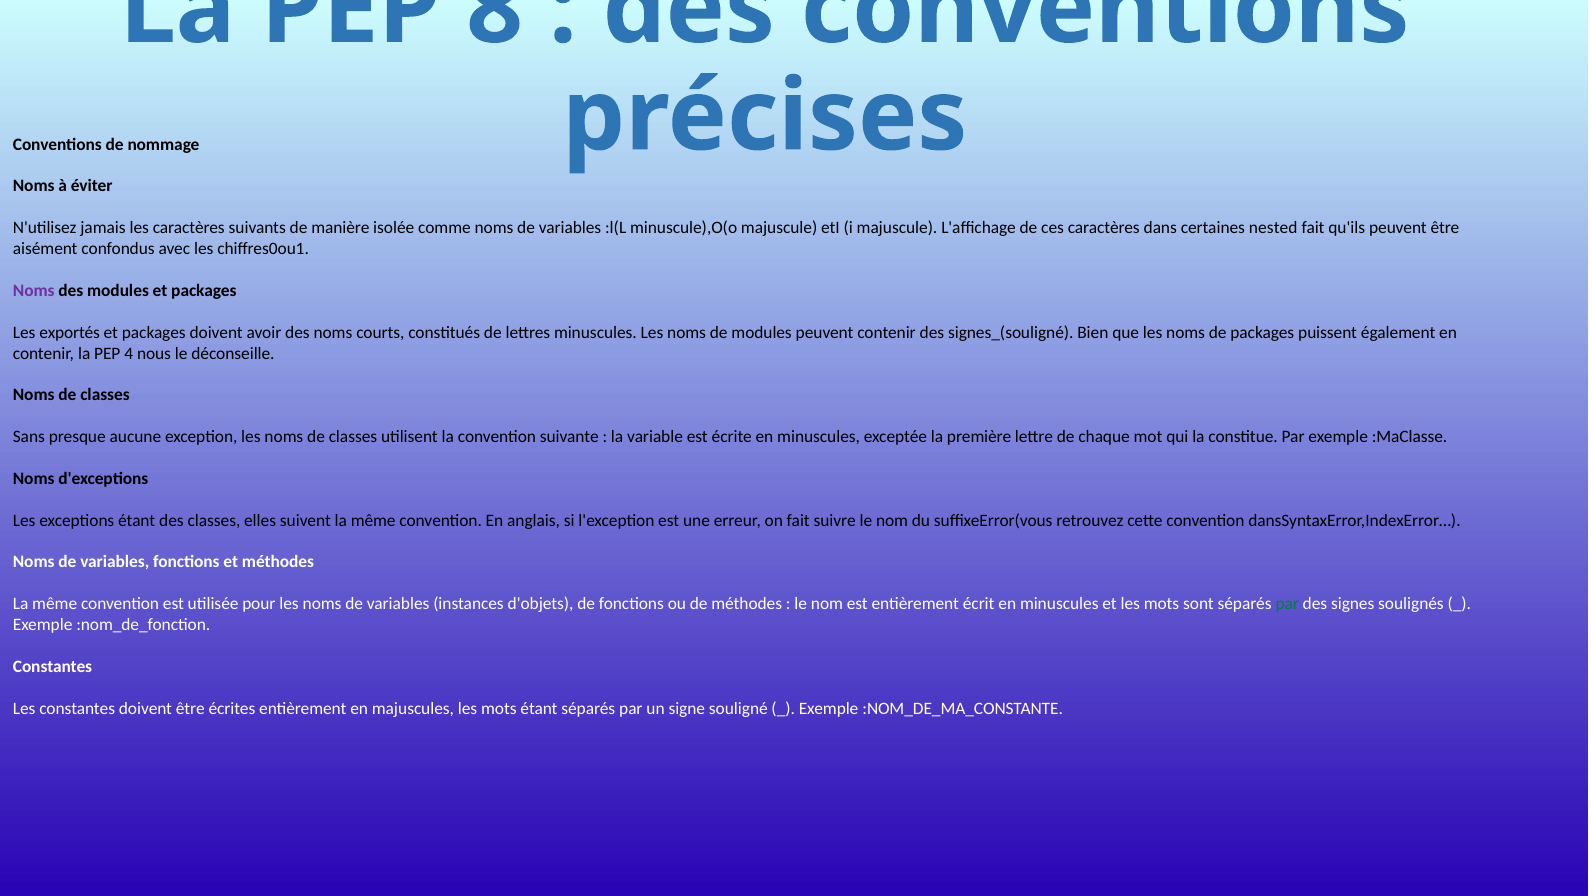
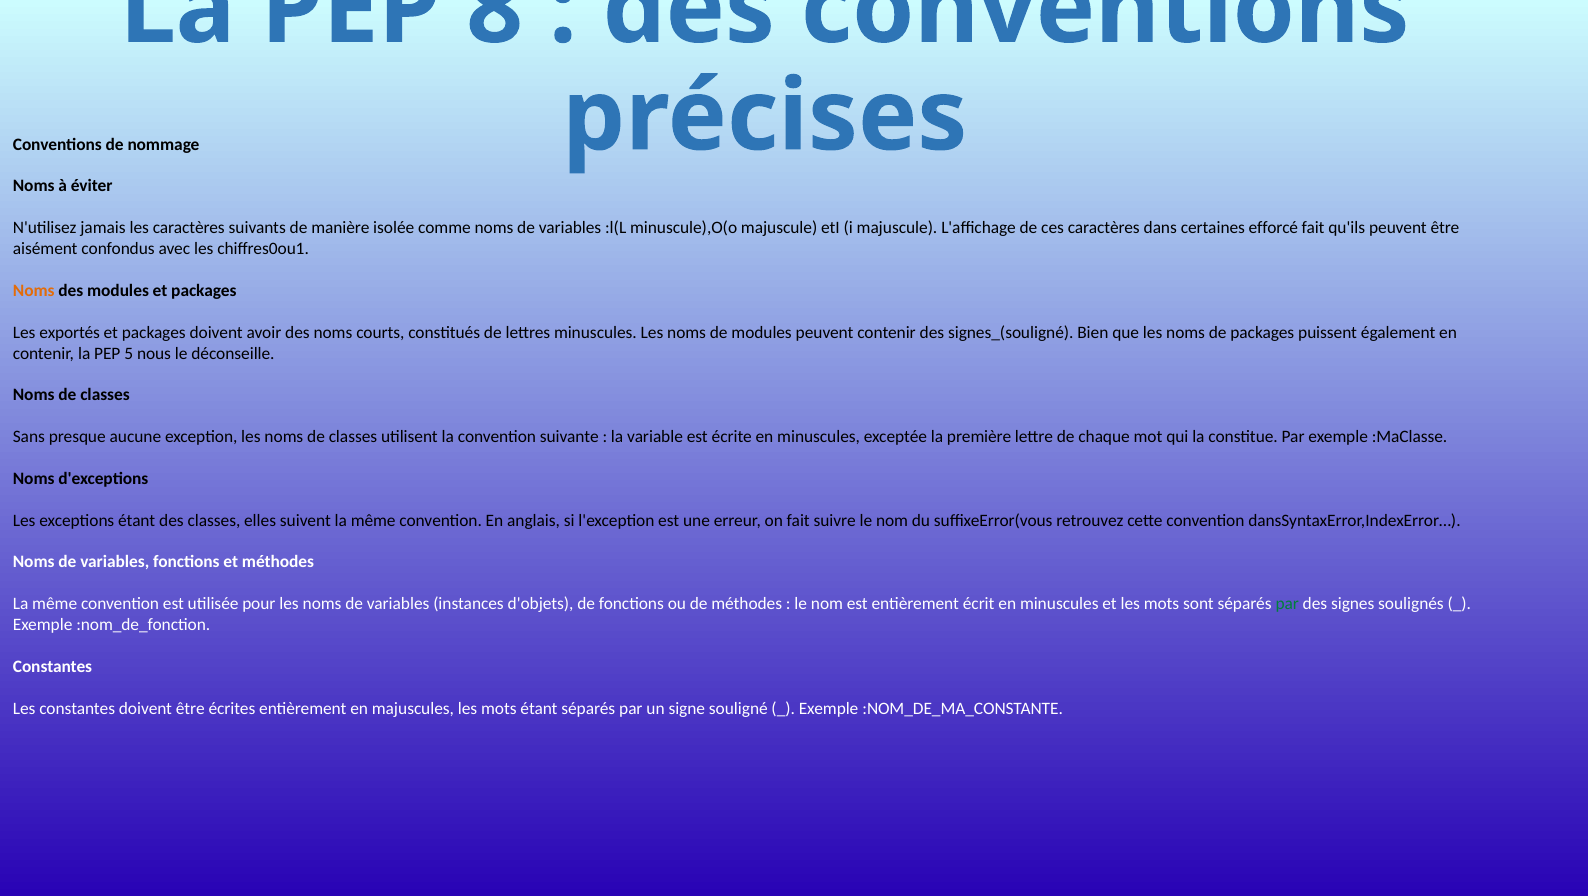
nested: nested -> efforcé (1273, 228)
Noms colour: purple -> orange (34, 290)
4: 4 -> 5 (129, 353)
